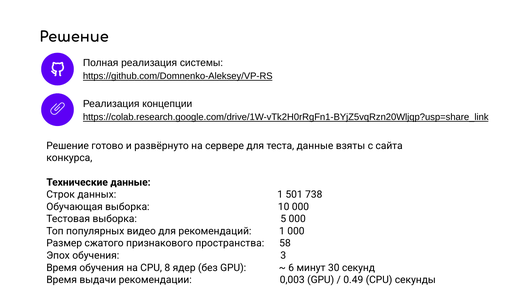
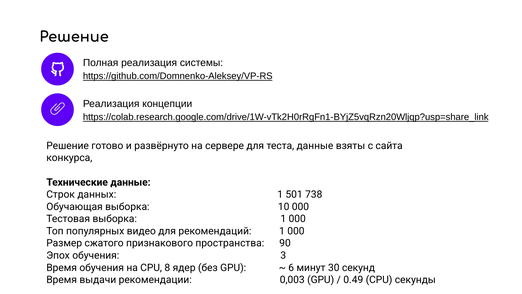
выборка 5: 5 -> 1 (283, 219)
58: 58 -> 90 (285, 243)
